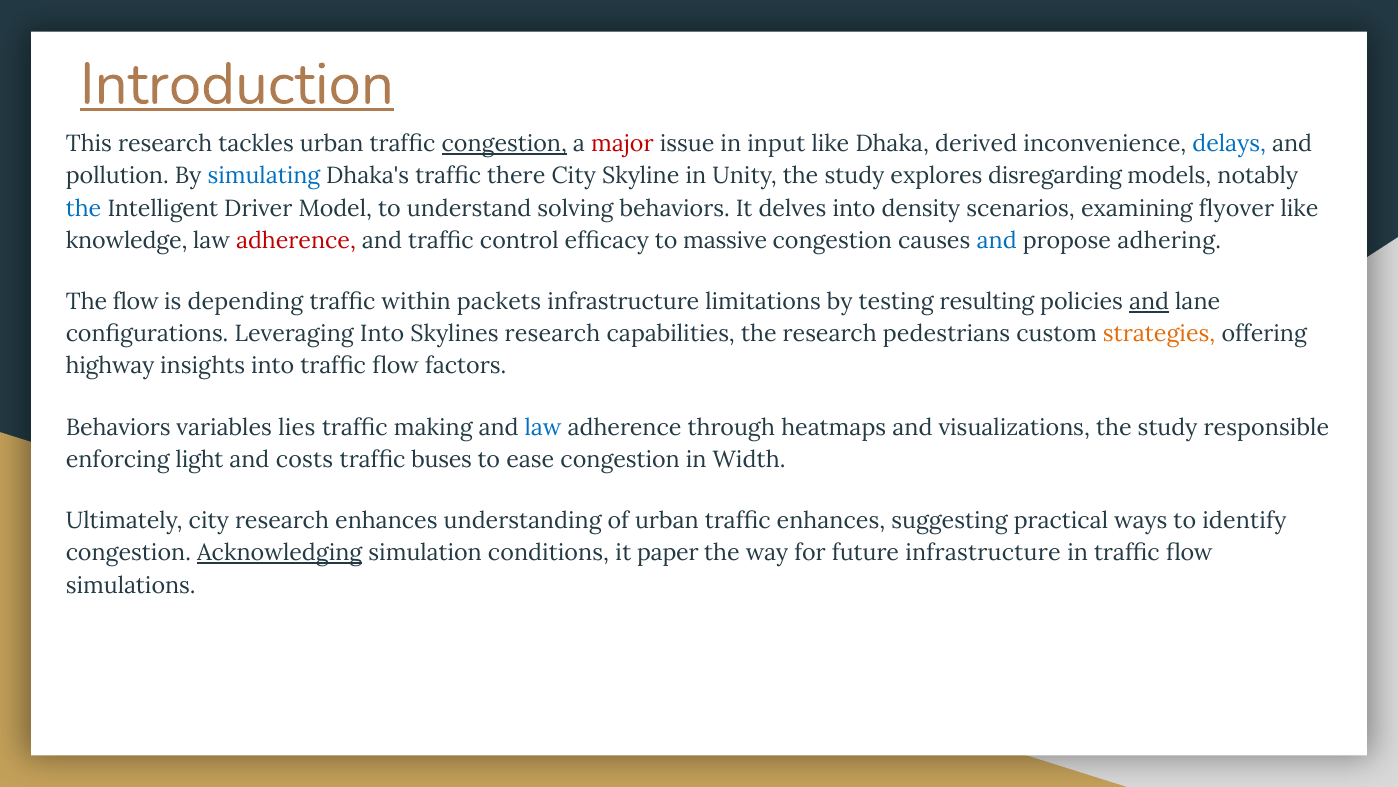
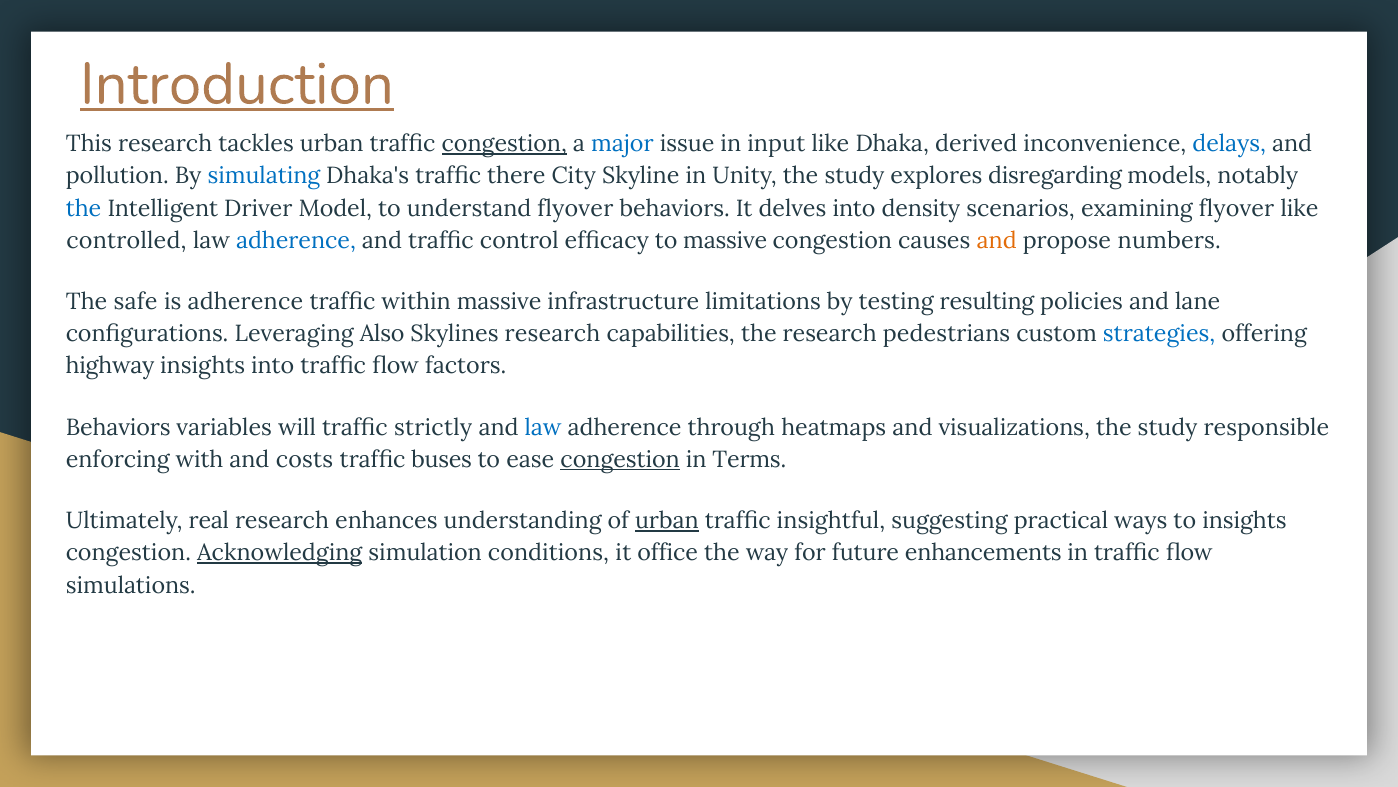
major colour: red -> blue (622, 144)
understand solving: solving -> flyover (575, 208)
knowledge: knowledge -> controlled (126, 240)
adherence colour: red -> blue (296, 240)
and colour: blue -> orange (997, 240)
adhering: adhering -> numbers (1169, 240)
The flow: flow -> safe (136, 302)
is depending: depending -> adherence (245, 302)
within packets: packets -> massive (499, 302)
and underline: present -> none (1149, 302)
Leveraging Into: Into -> Also (382, 334)
strategies colour: orange -> blue (1159, 334)
lies: lies -> will (297, 427)
making: making -> strictly (433, 427)
light: light -> with (200, 459)
congestion underline: none -> present (620, 459)
Width: Width -> Terms (749, 459)
Ultimately city: city -> real (209, 521)
urban underline: none -> present (667, 521)
traffic enhances: enhances -> insightful (831, 521)
to identify: identify -> insights (1244, 521)
paper: paper -> office (668, 553)
future infrastructure: infrastructure -> enhancements (983, 553)
